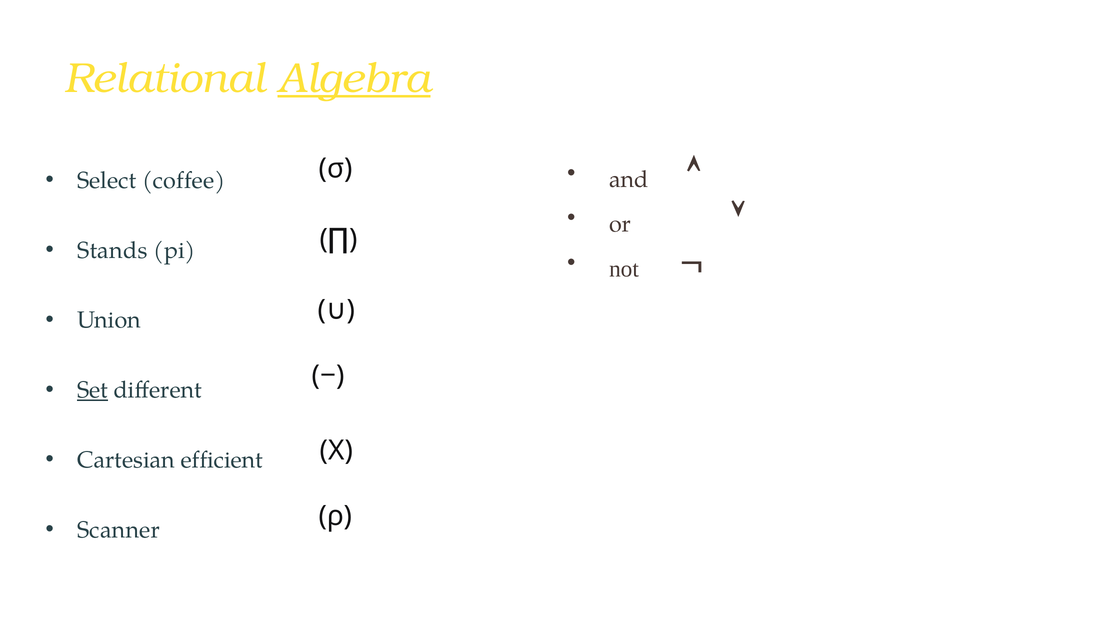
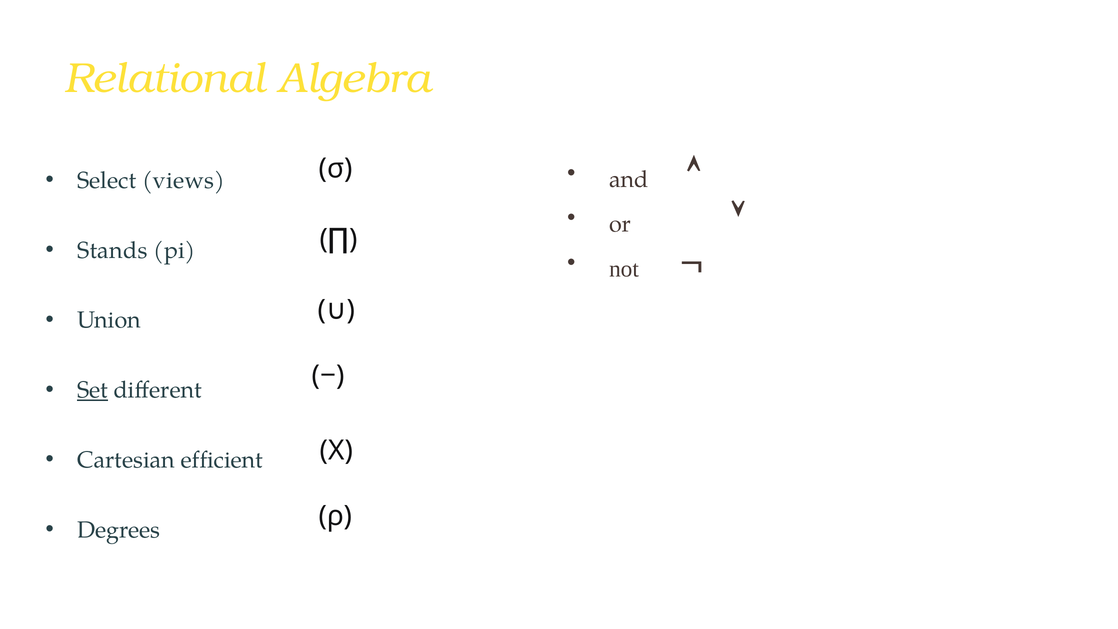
Algebra underline: present -> none (354, 78)
coffee: coffee -> views (184, 180)
Scanner: Scanner -> Degrees (119, 530)
